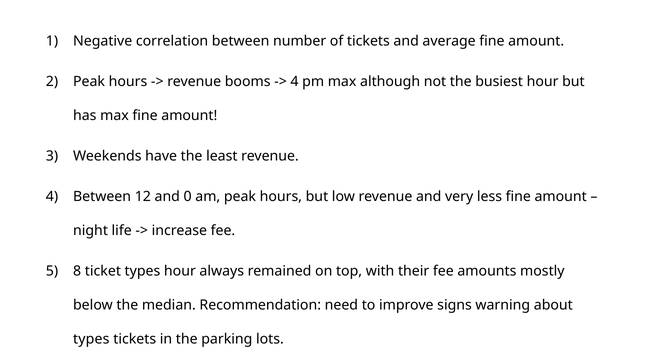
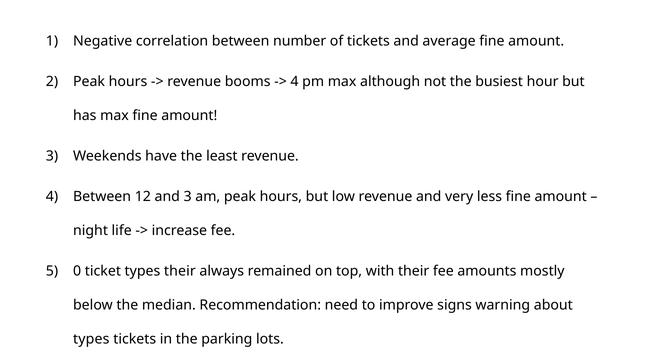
and 0: 0 -> 3 (188, 197)
8: 8 -> 0 (77, 271)
types hour: hour -> their (180, 271)
